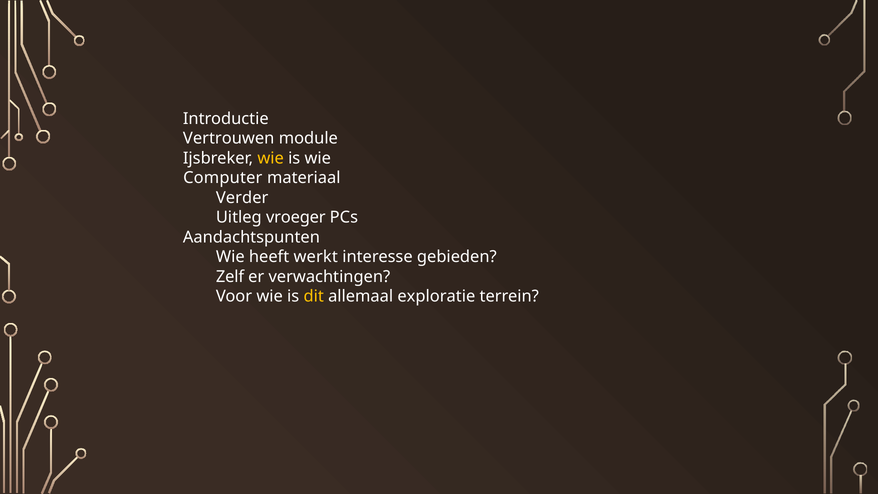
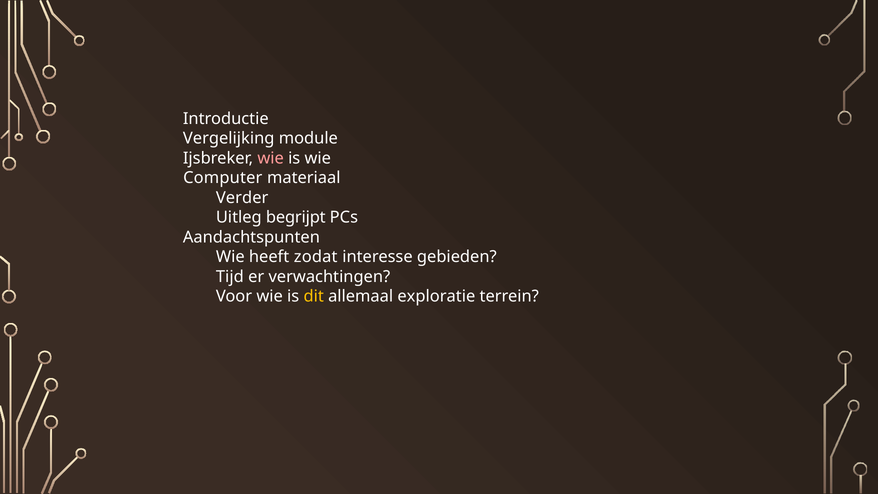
Vertrouwen: Vertrouwen -> Vergelijking (229, 138)
wie colour: yellow -> pink (271, 158)
vroeger: vroeger -> begrijpt (296, 217)
werkt: werkt -> zodat (316, 257)
Zelf: Zelf -> Tijd (230, 277)
